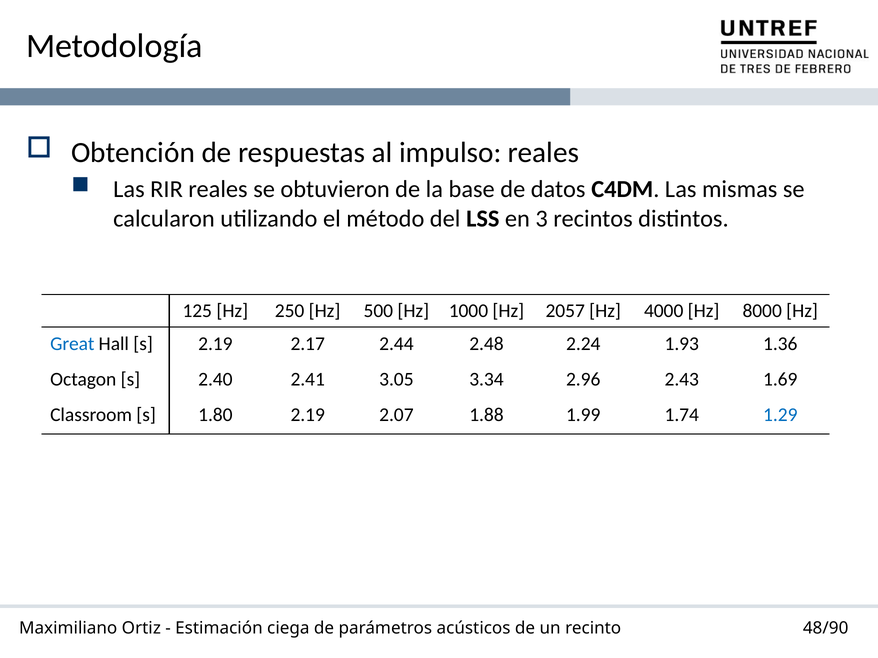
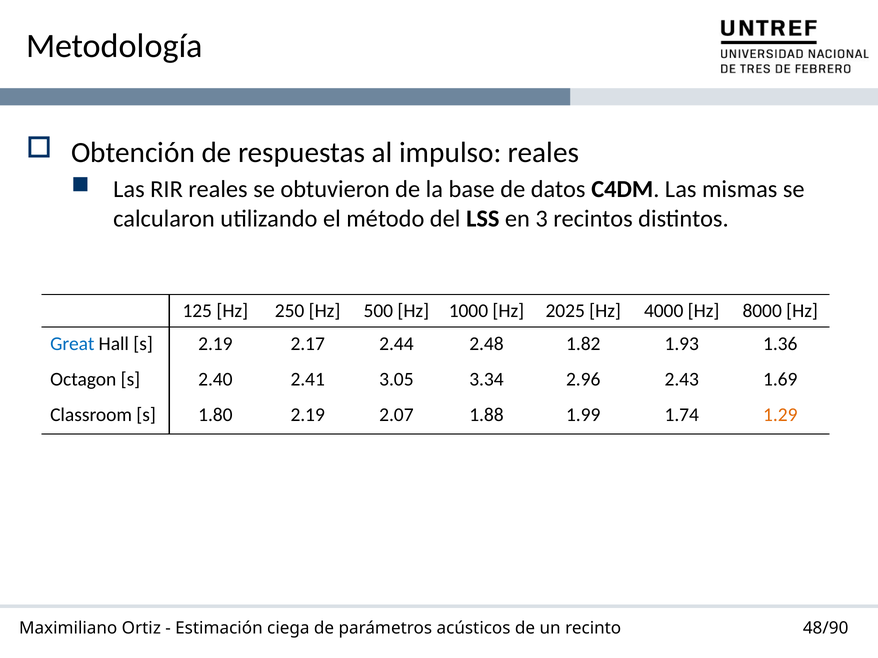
2057: 2057 -> 2025 (565, 311)
2.24: 2.24 -> 1.82 (583, 344)
1.29 colour: blue -> orange (780, 415)
